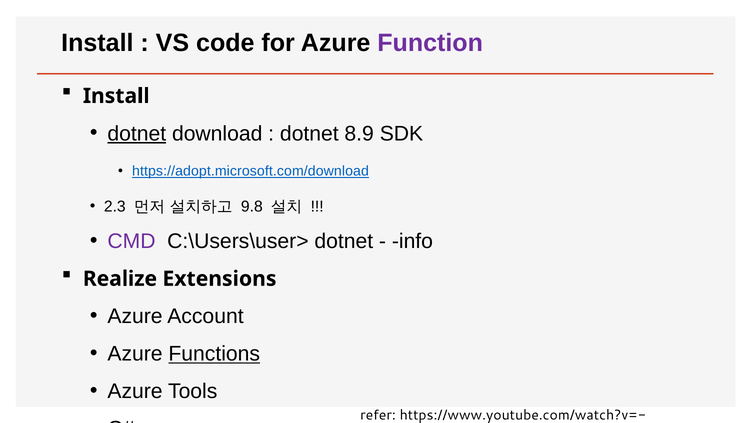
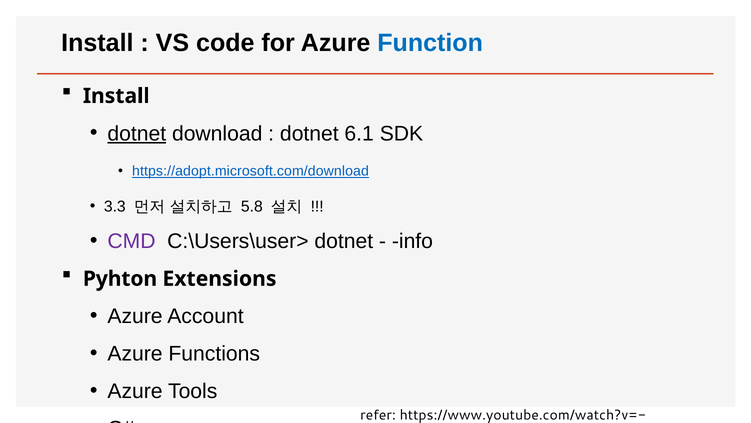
Function colour: purple -> blue (430, 43)
8.9: 8.9 -> 6.1 (359, 133)
2.3: 2.3 -> 3.3 (115, 206)
9.8: 9.8 -> 5.8 (252, 206)
Realize: Realize -> Pyhton (120, 278)
Functions underline: present -> none (214, 353)
